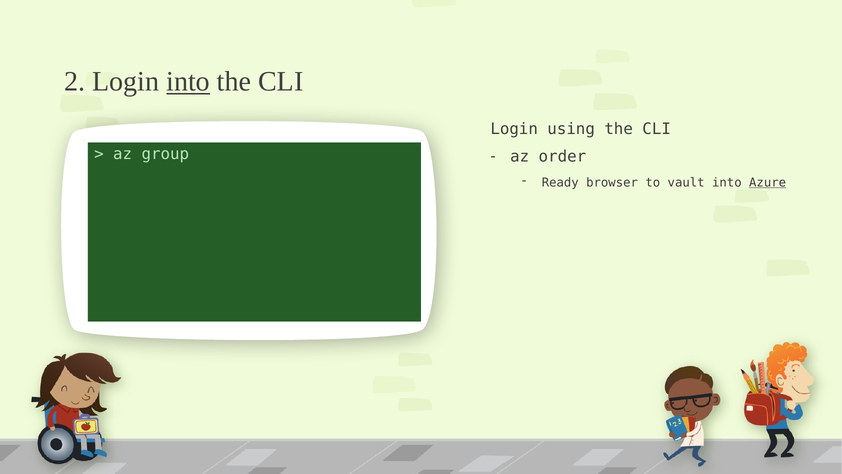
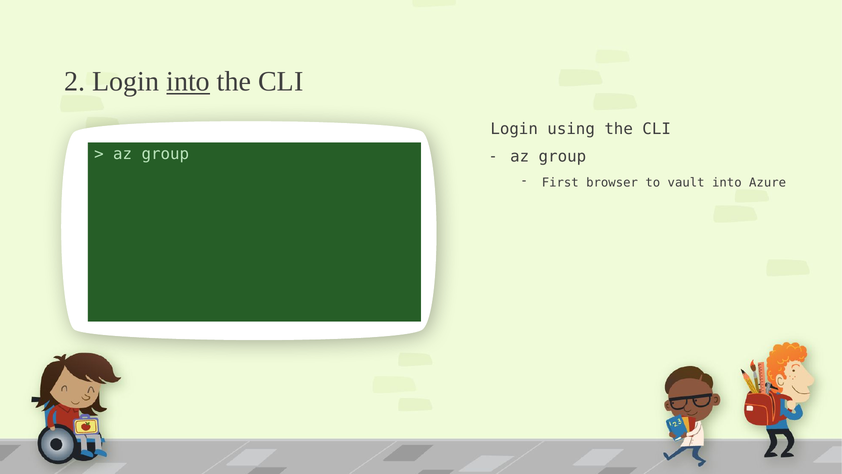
order: order -> group (562, 157)
Ready: Ready -> First (560, 182)
Azure underline: present -> none (768, 182)
